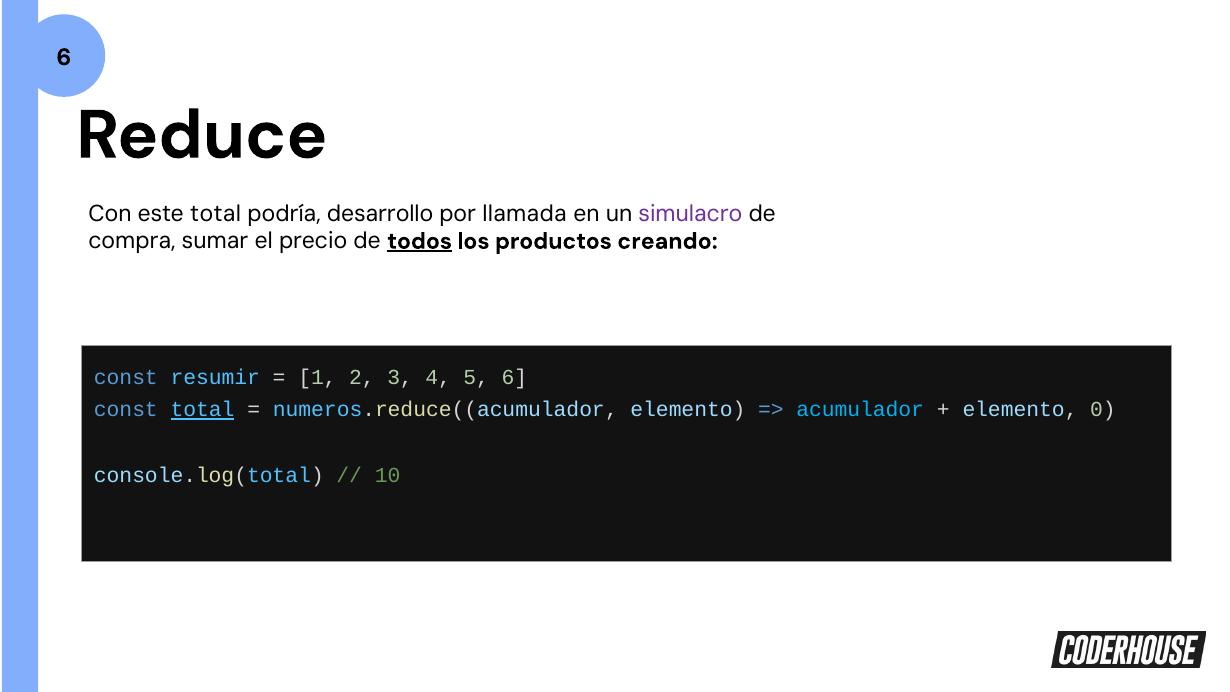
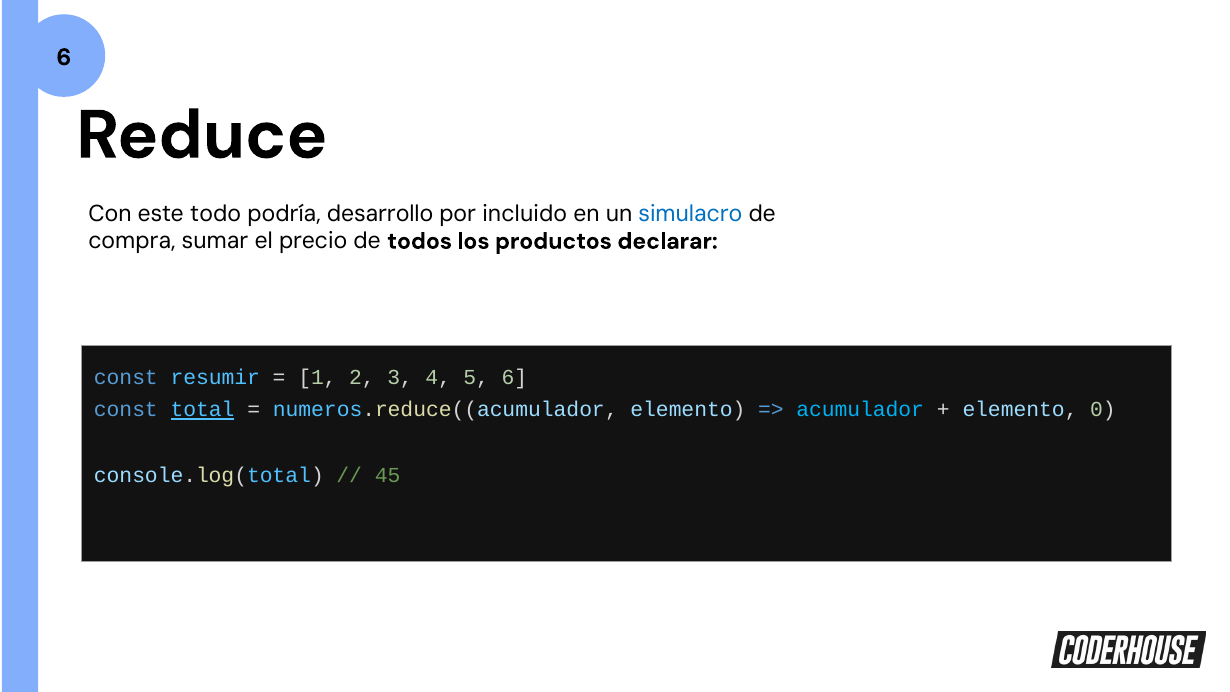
este total: total -> todo (216, 213)
llamada: llamada -> incluido (525, 213)
simulacro colour: purple -> blue (690, 213)
todos underline: present -> none (420, 241)
creando: creando -> declarar (667, 241)
10: 10 -> 45 (388, 475)
